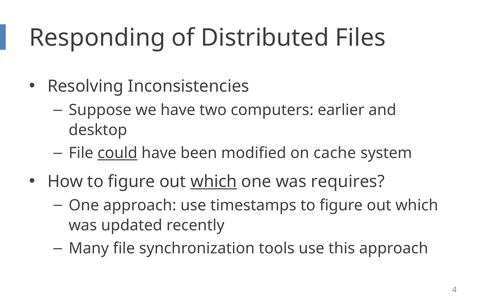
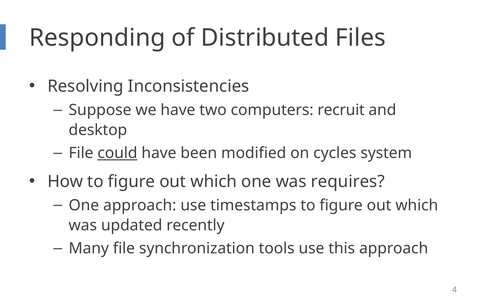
earlier: earlier -> recruit (341, 110)
cache: cache -> cycles (335, 153)
which underline: present -> none (214, 181)
